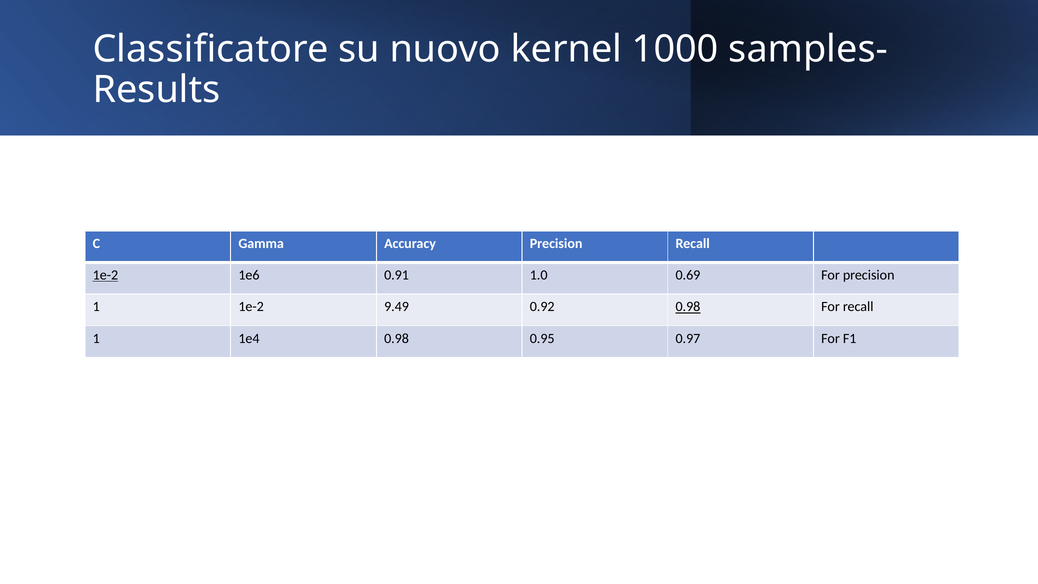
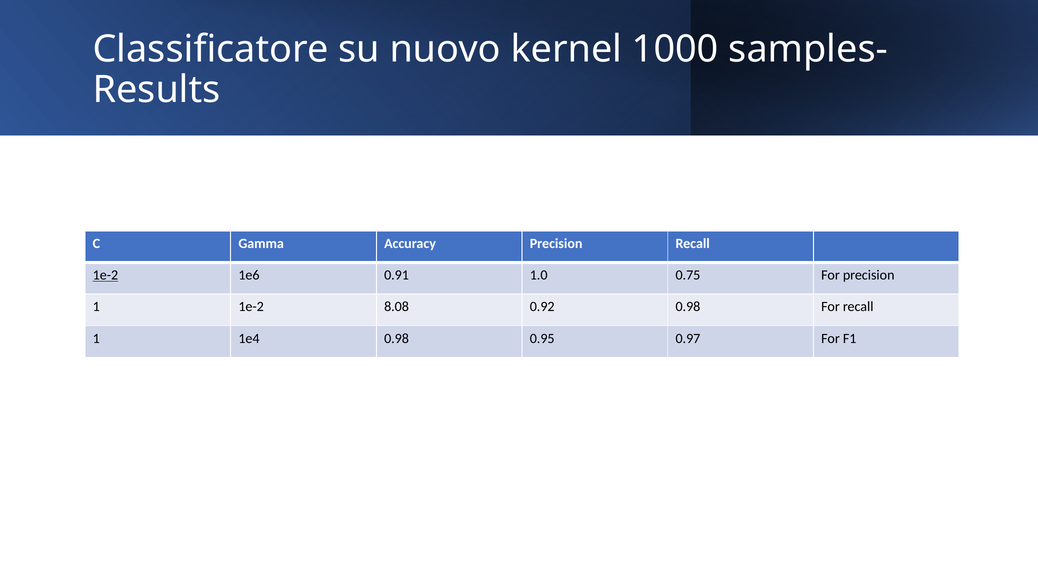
0.69: 0.69 -> 0.75 (688, 275)
9.49: 9.49 -> 8.08 (397, 307)
0.98 underline: present -> none (688, 307)
